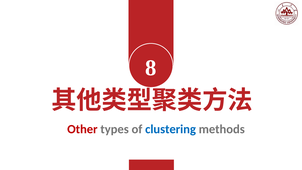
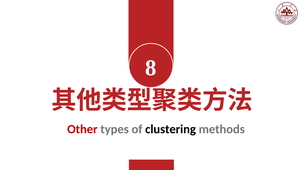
clustering colour: blue -> black (171, 129)
